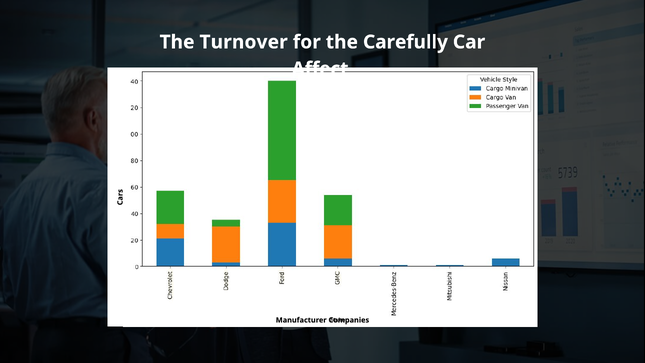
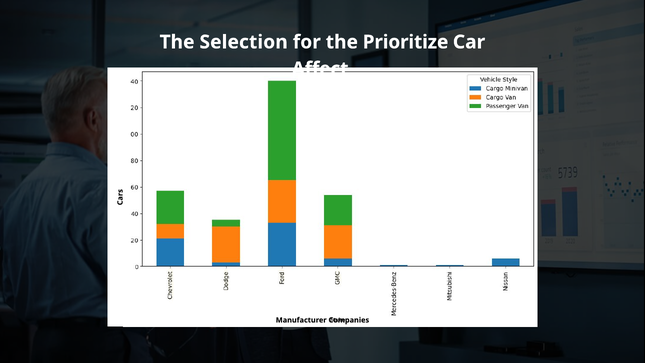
Turnover: Turnover -> Selection (244, 42)
Carefully: Carefully -> Prioritize (405, 42)
